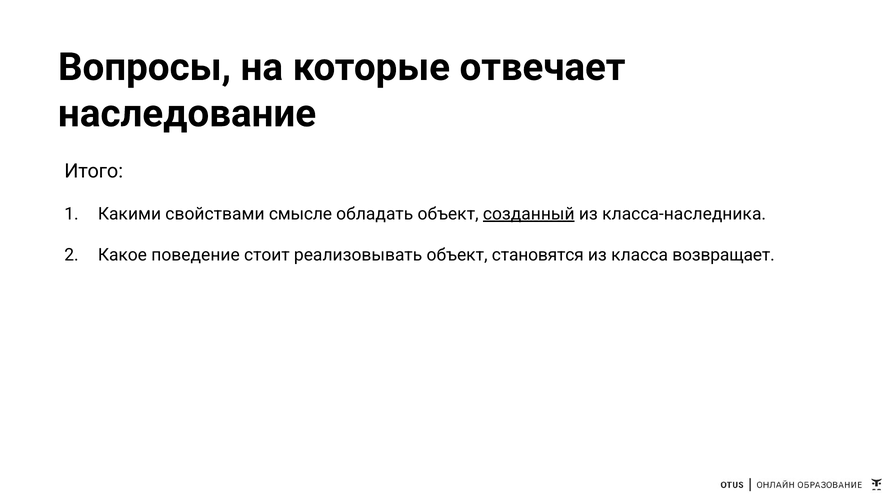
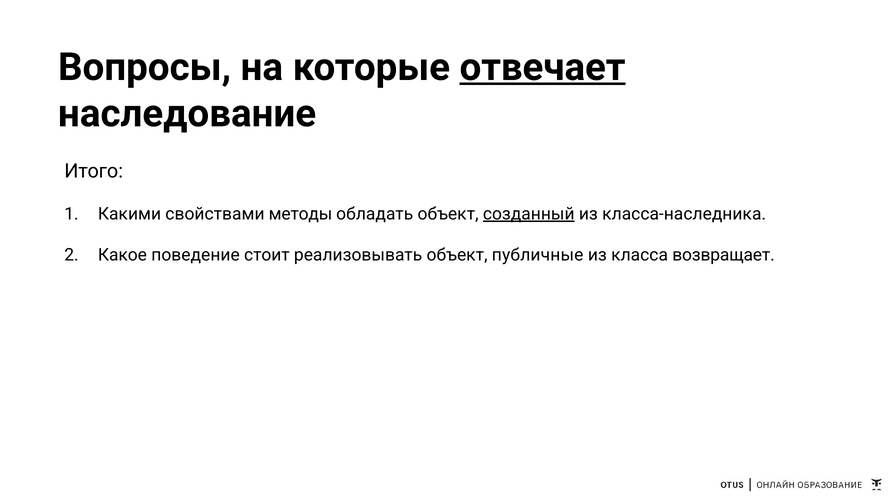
отвечает underline: none -> present (542, 67)
смысле: смысле -> методы (301, 214)
становятся: становятся -> публичные (538, 255)
